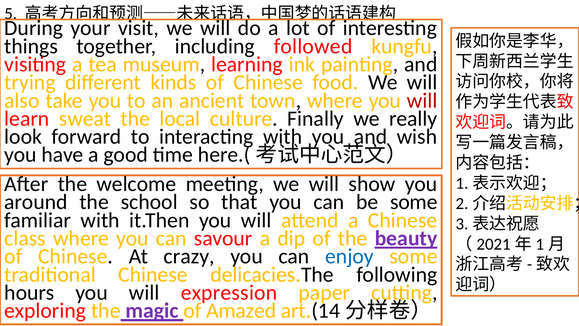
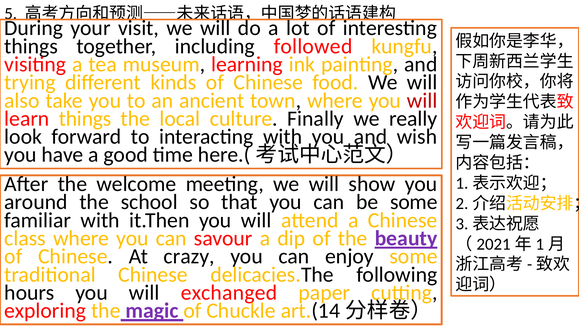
learn sweat: sweat -> things (85, 118)
enjoy colour: blue -> black (349, 256)
expression: expression -> exchanged (229, 292)
Amazed: Amazed -> Chuckle (241, 310)
